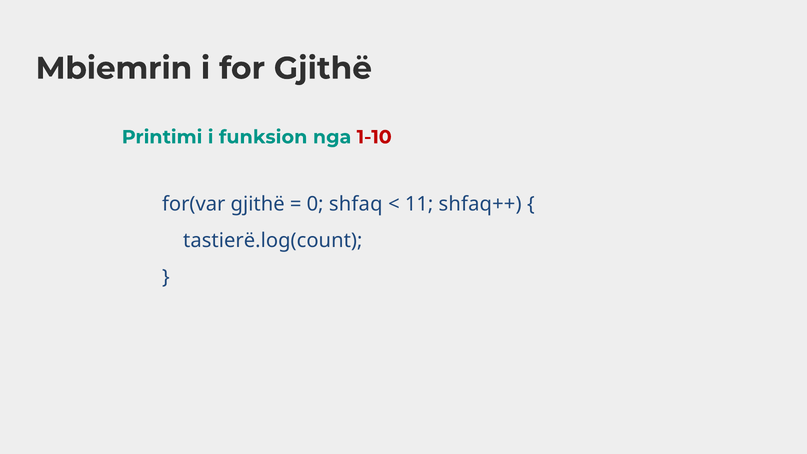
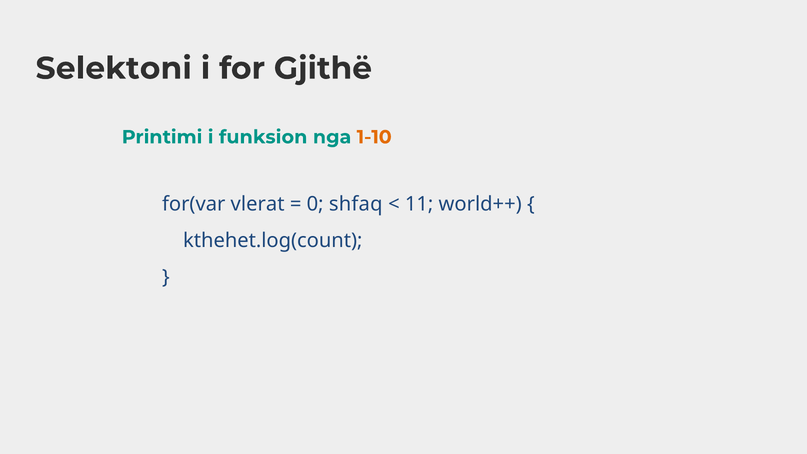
Mbiemrin: Mbiemrin -> Selektoni (114, 68)
1-10 colour: red -> orange (374, 137)
for(var gjithë: gjithë -> vlerat (258, 204)
shfaq++: shfaq++ -> world++ (480, 204)
tastierë.log(count: tastierë.log(count -> kthehet.log(count (273, 241)
